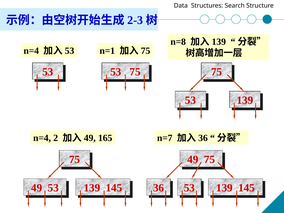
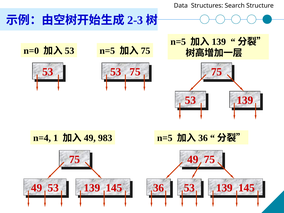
n=8: n=8 -> n=5 (178, 42)
n=4: n=4 -> n=0 (31, 51)
n=1: n=1 -> n=5 (107, 51)
2: 2 -> 1 (56, 138)
165: 165 -> 983 (105, 138)
n=7: n=7 -> n=5 (165, 138)
